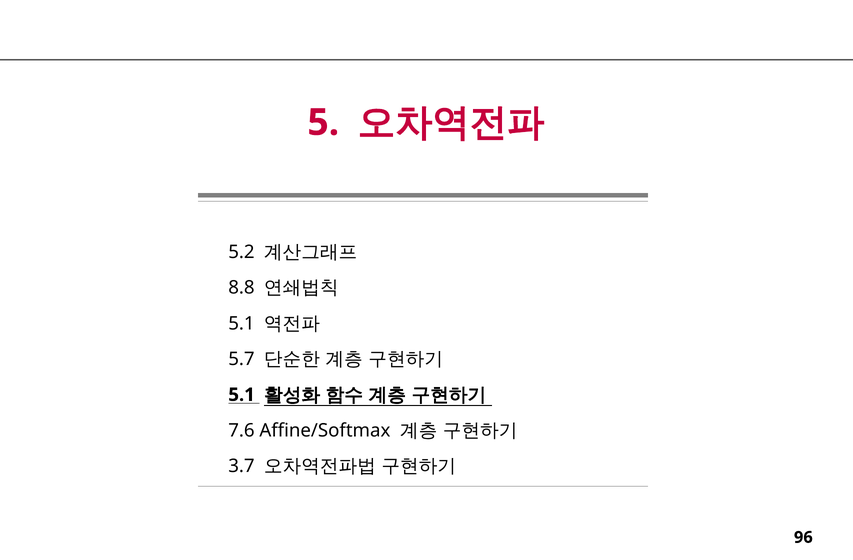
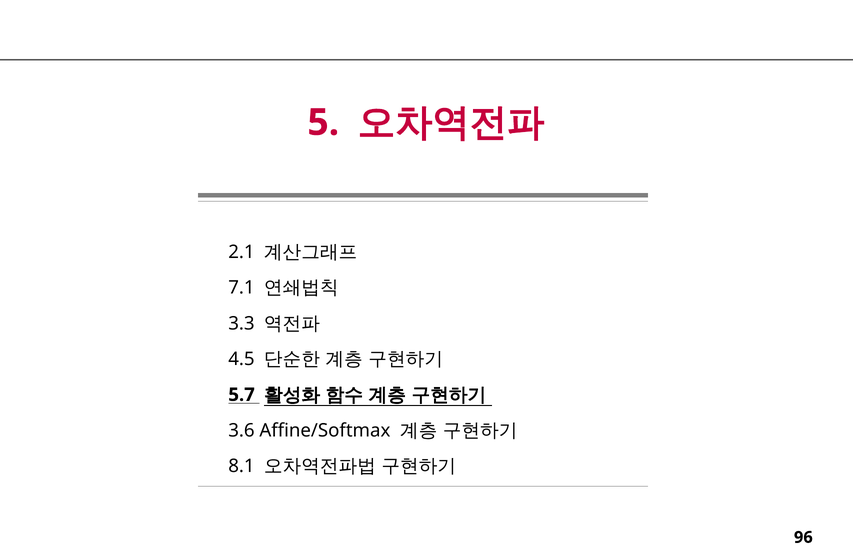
5.2: 5.2 -> 2.1 (241, 252)
8.8: 8.8 -> 7.1 (241, 288)
5.1: 5.1 -> 3.3 (241, 324)
5.7: 5.7 -> 4.5 (241, 359)
5.1: 5.1 -> 5.7 (242, 395)
7.6: 7.6 -> 3.6 (241, 431)
3.7: 3.7 -> 8.1 (241, 466)
